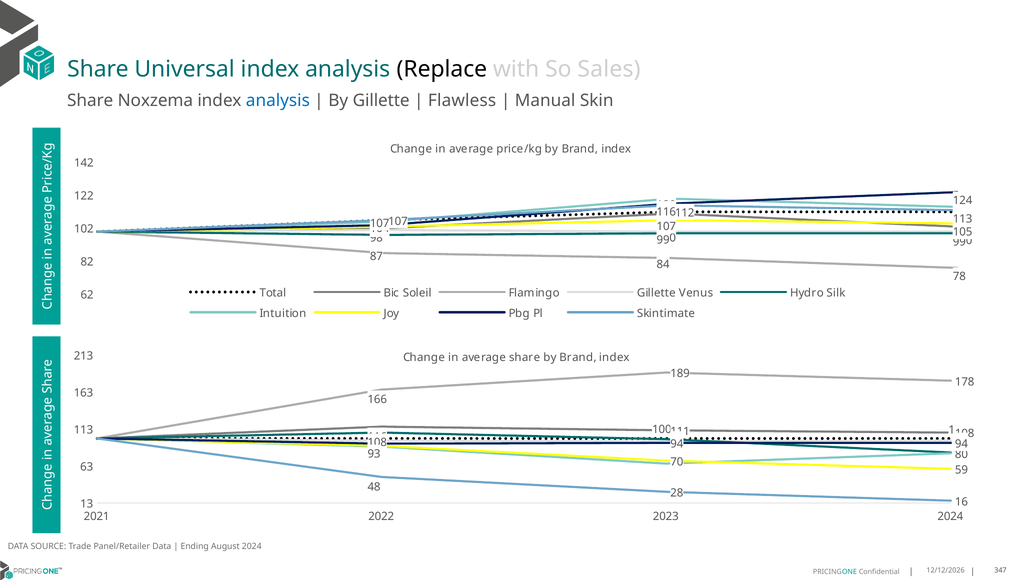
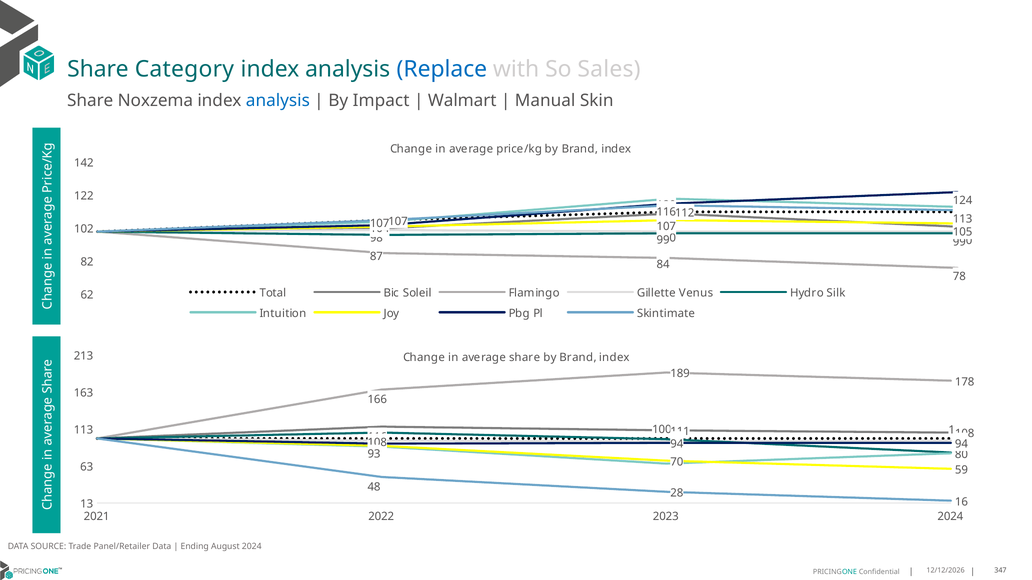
Universal: Universal -> Category (184, 69)
Replace colour: black -> blue (442, 69)
By Gillette: Gillette -> Impact (381, 101)
Flawless: Flawless -> Walmart (462, 101)
